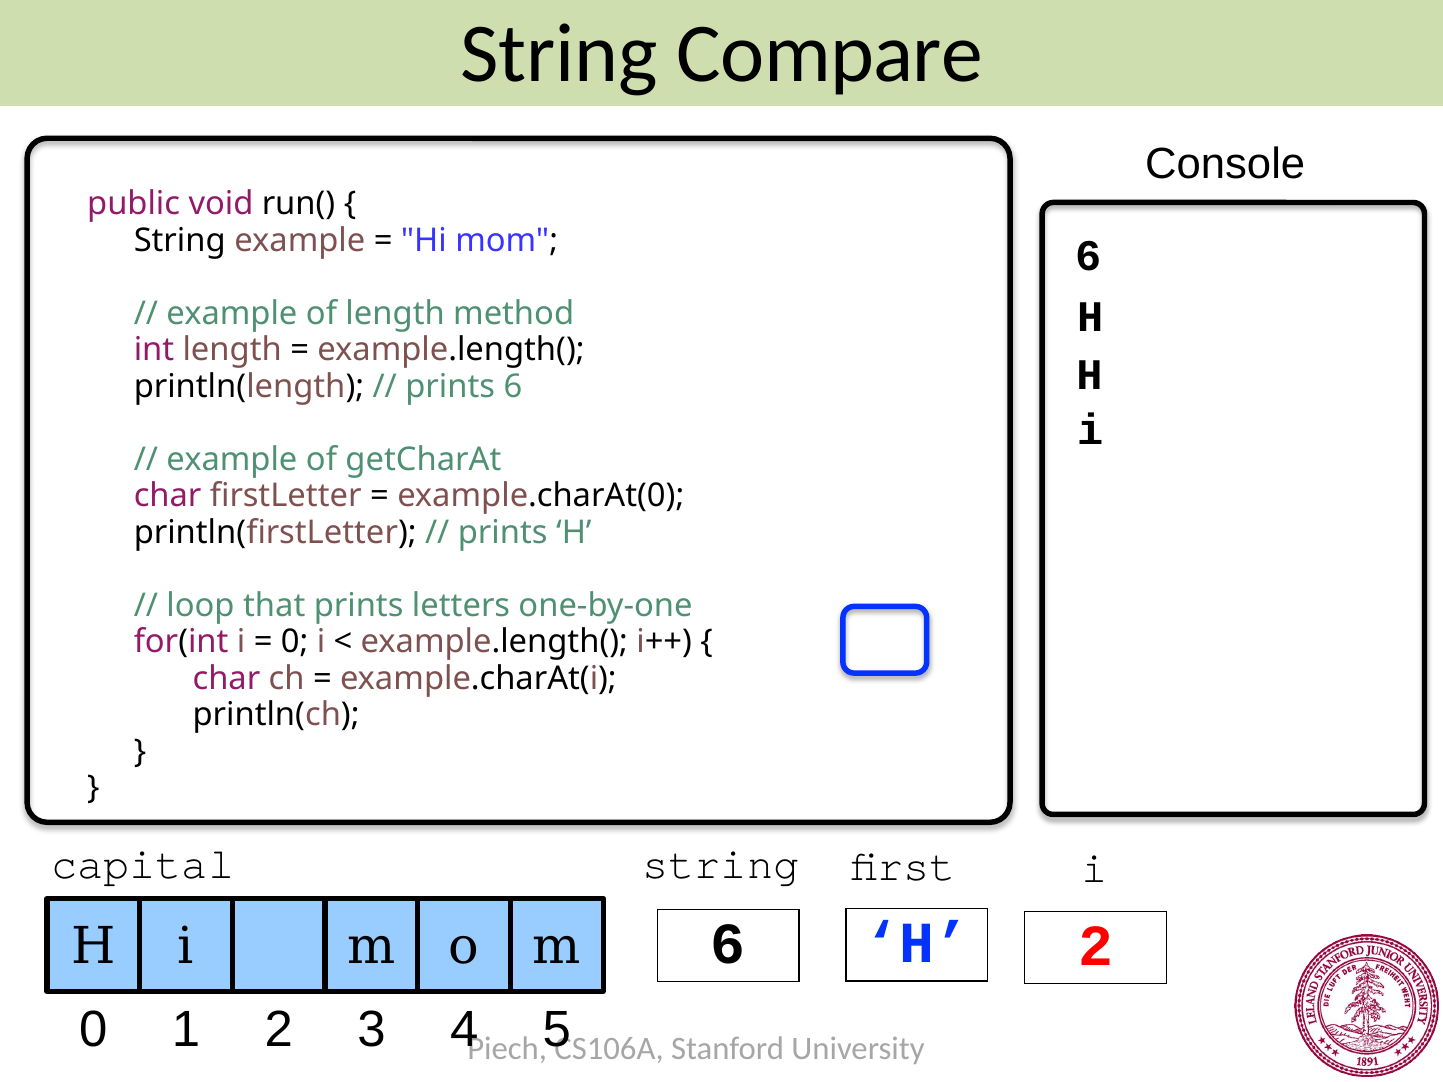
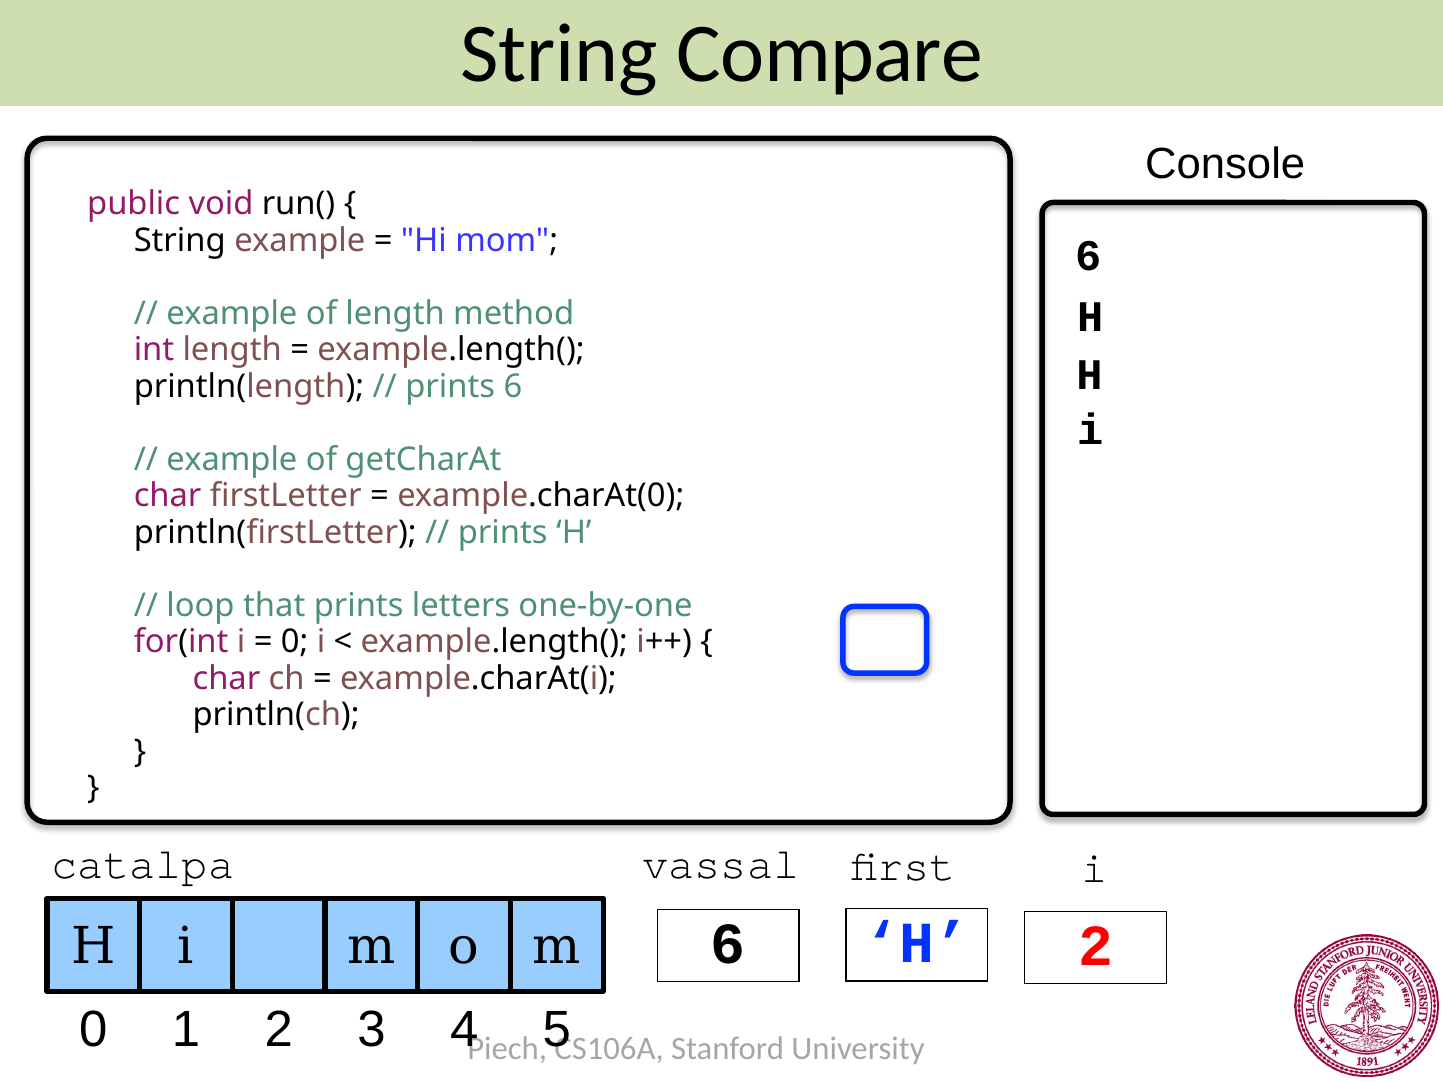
capital: capital -> catalpa (143, 864)
string: string -> vassal (721, 864)
